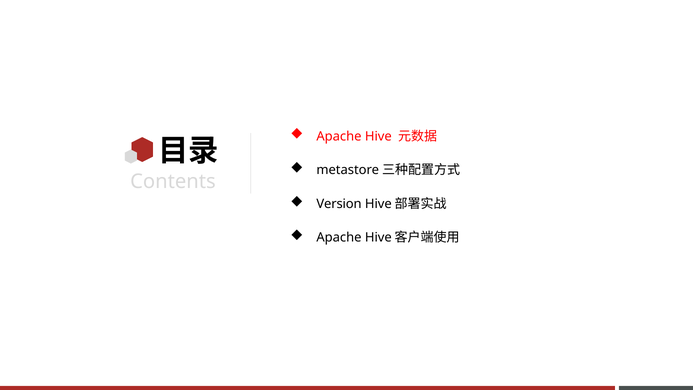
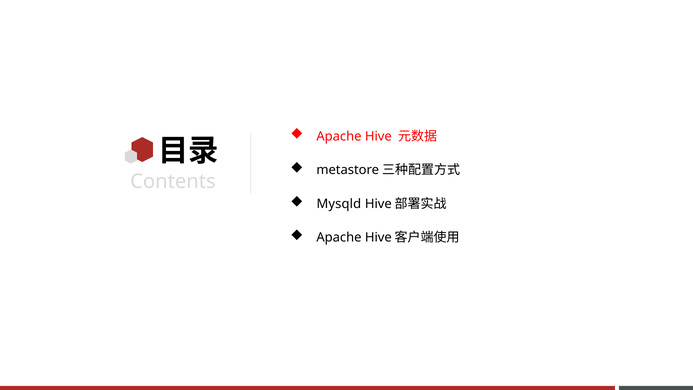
Version: Version -> Mysqld (339, 204)
